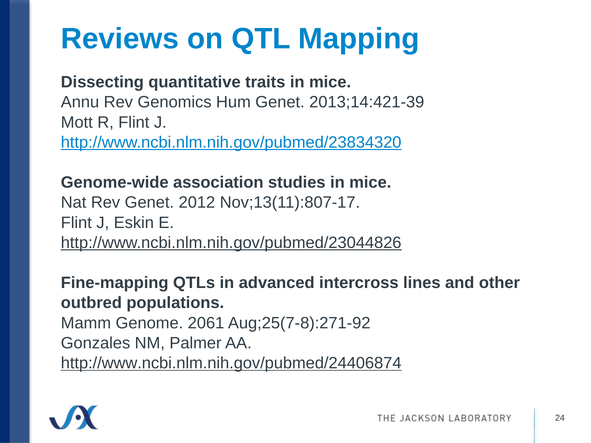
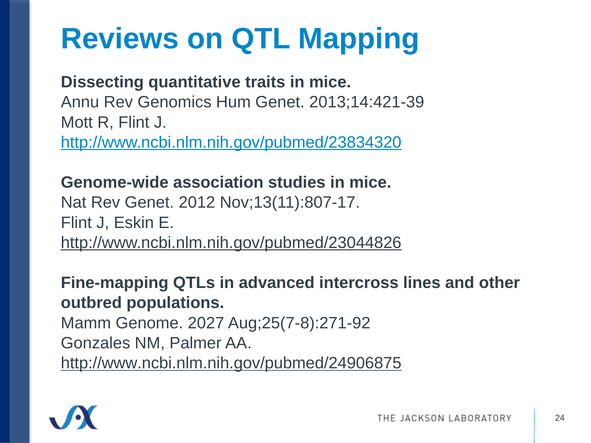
2061: 2061 -> 2027 (206, 323)
http://www.ncbi.nlm.nih.gov/pubmed/24406874: http://www.ncbi.nlm.nih.gov/pubmed/24406874 -> http://www.ncbi.nlm.nih.gov/pubmed/24906875 (231, 363)
